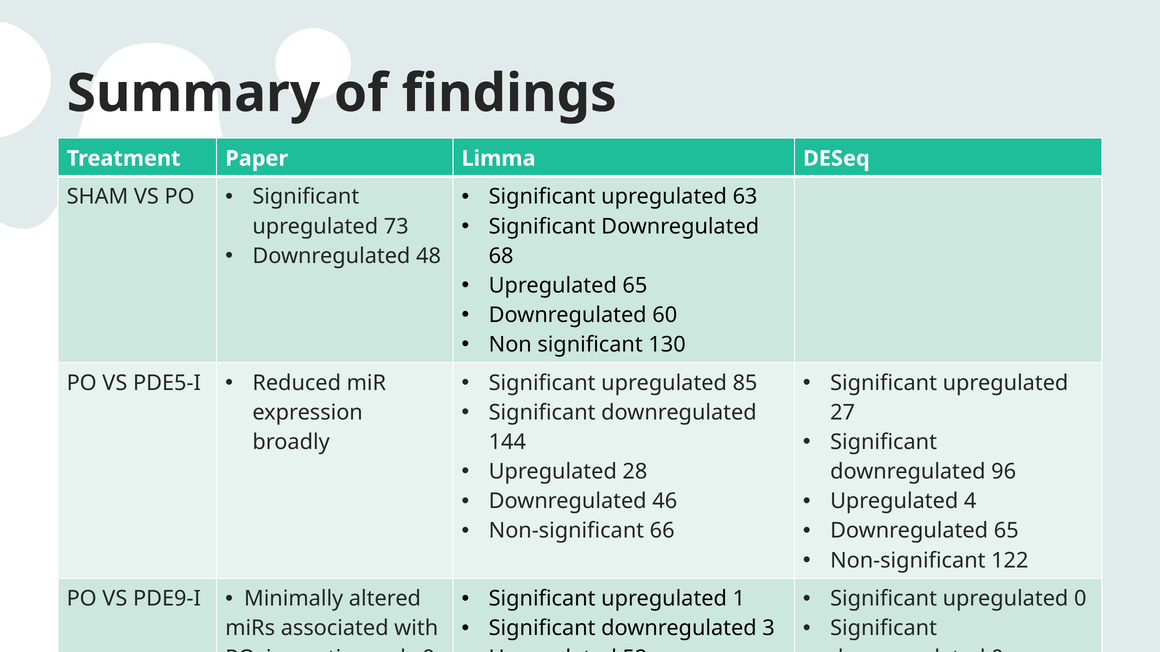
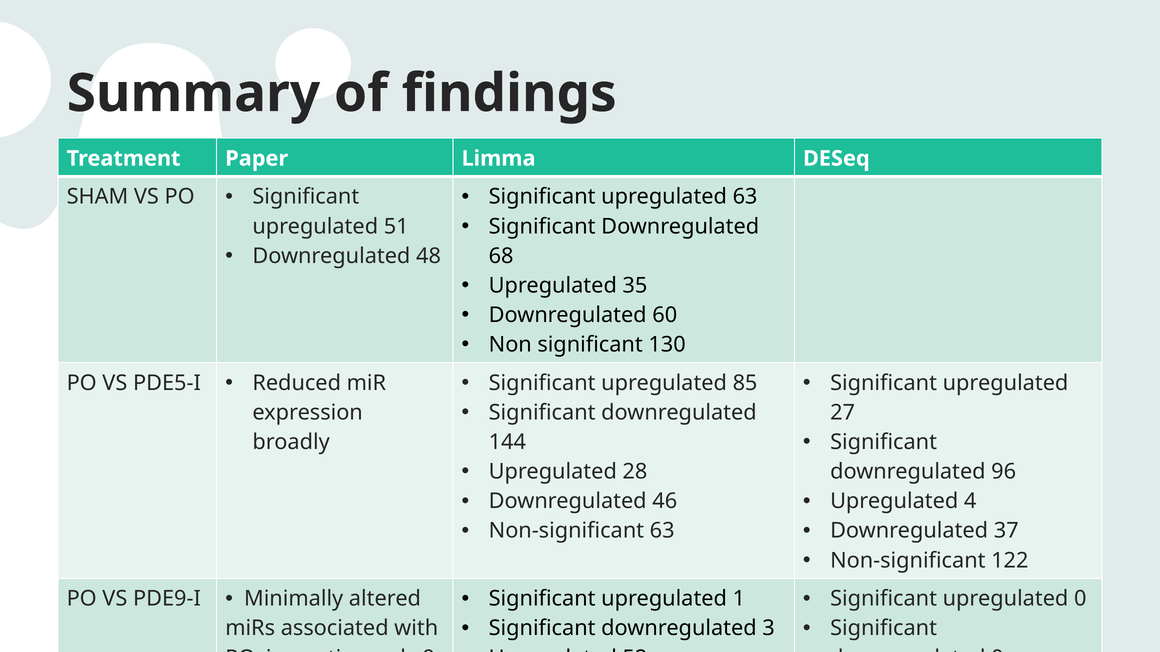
73: 73 -> 51 (396, 227)
Upregulated 65: 65 -> 35 (635, 286)
Non-significant 66: 66 -> 63 (662, 531)
Downregulated 65: 65 -> 37 (1006, 531)
